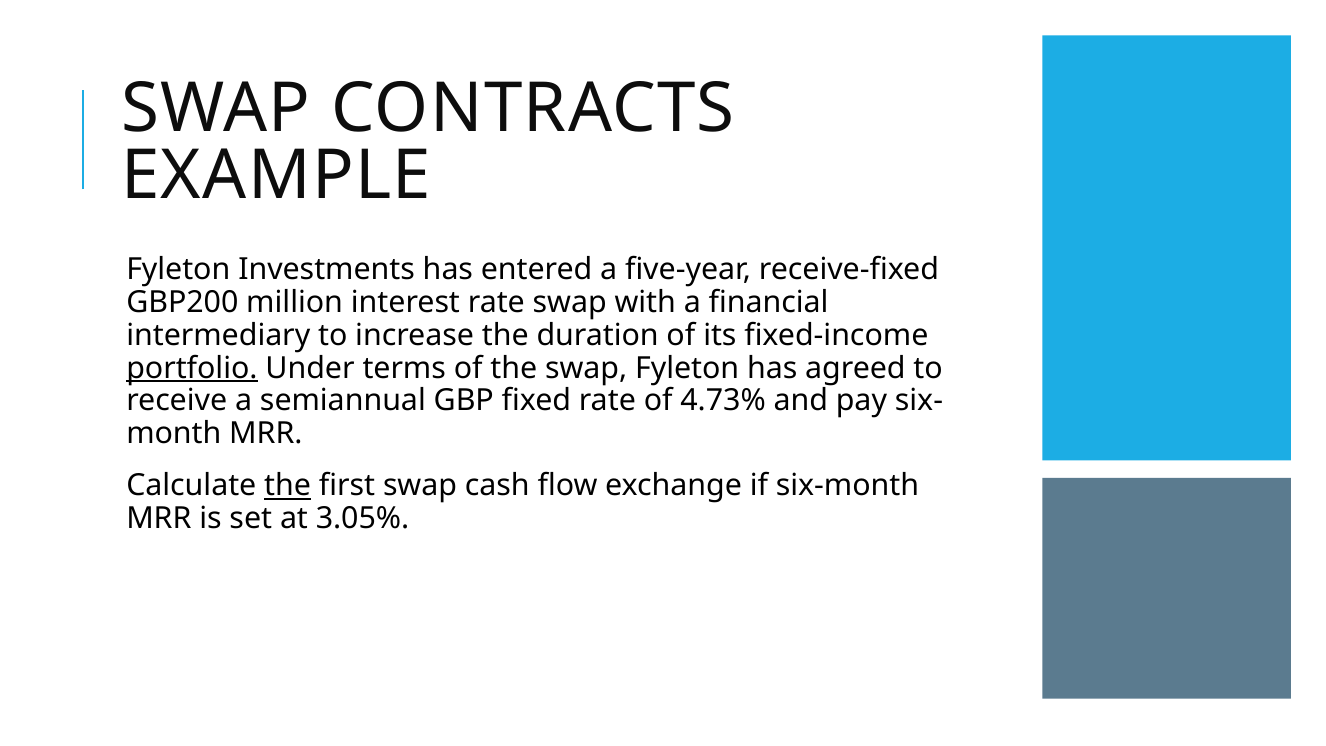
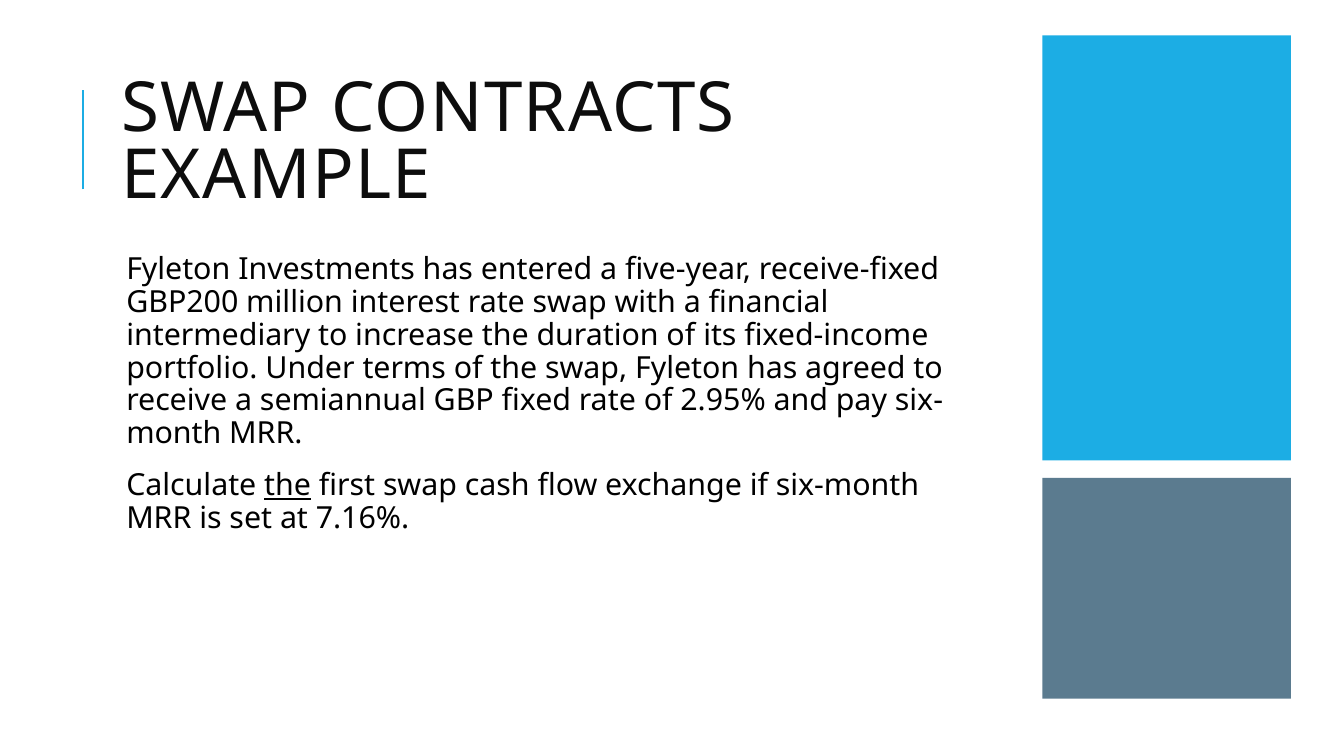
portfolio underline: present -> none (192, 368)
4.73%: 4.73% -> 2.95% (723, 401)
3.05%: 3.05% -> 7.16% (363, 519)
